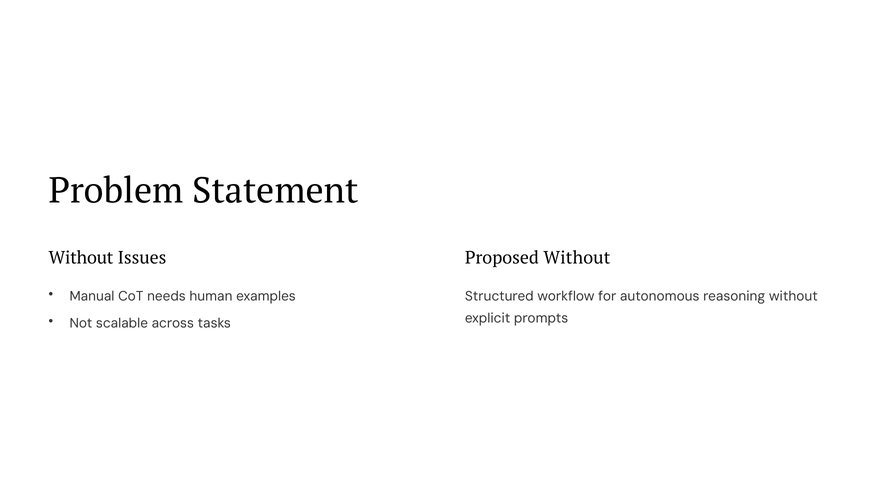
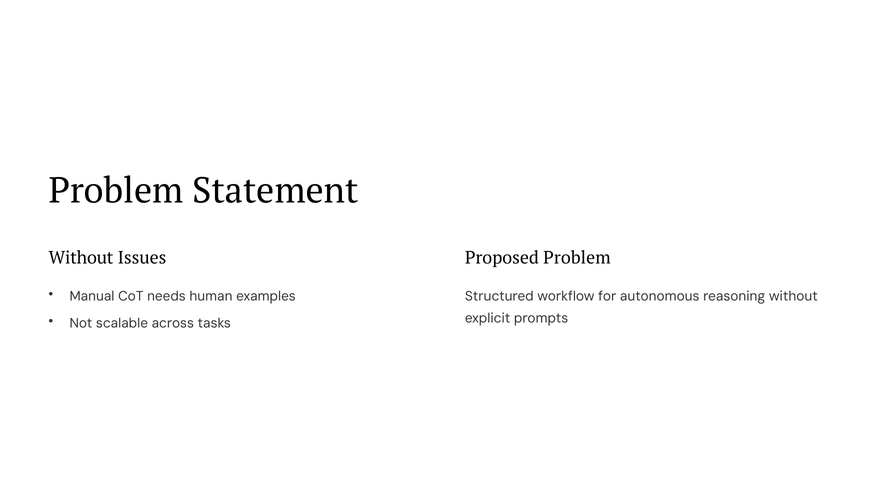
Proposed Without: Without -> Problem (577, 258)
